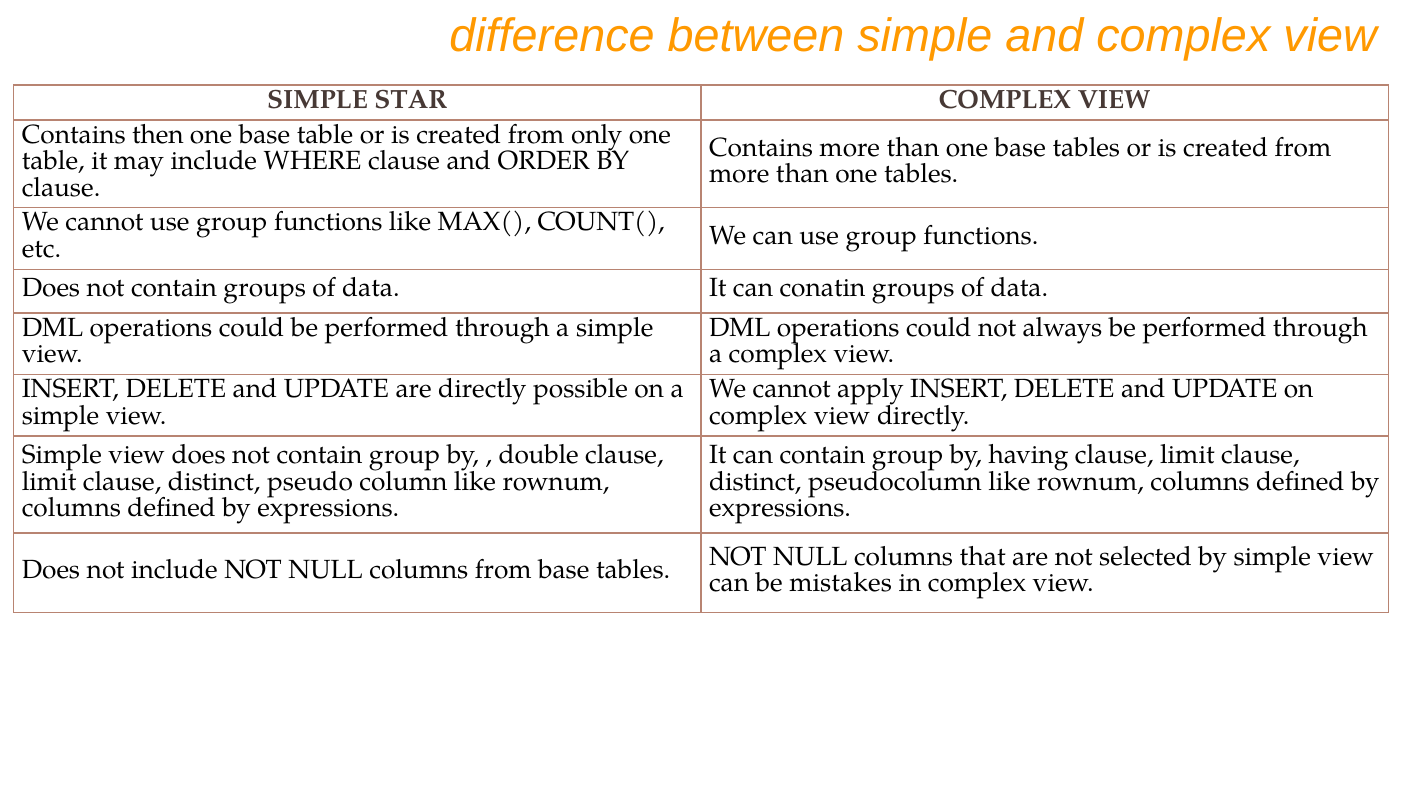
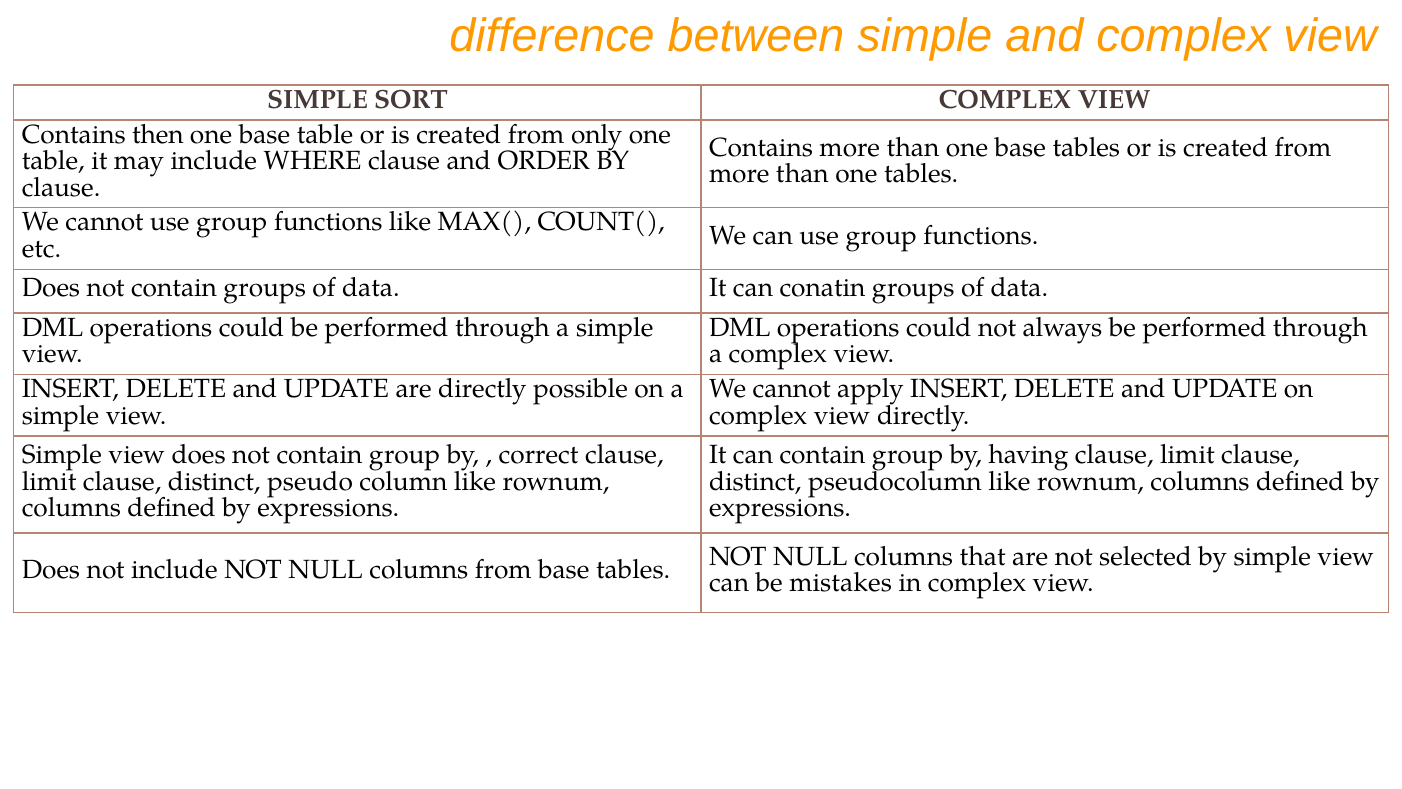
STAR: STAR -> SORT (411, 100)
double: double -> correct (539, 455)
